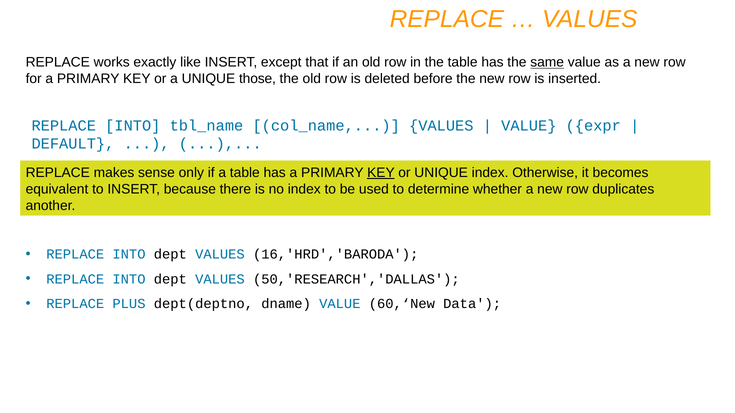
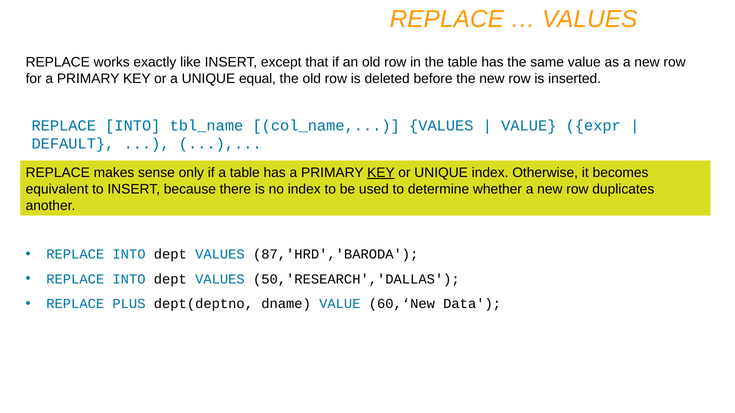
same underline: present -> none (547, 62)
those: those -> equal (258, 79)
16,'HRD','BARODA: 16,'HRD','BARODA -> 87,'HRD','BARODA (336, 254)
